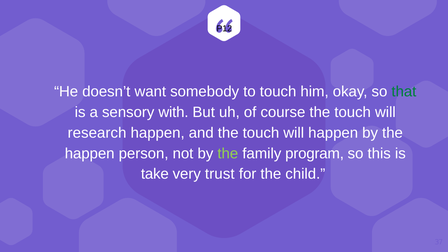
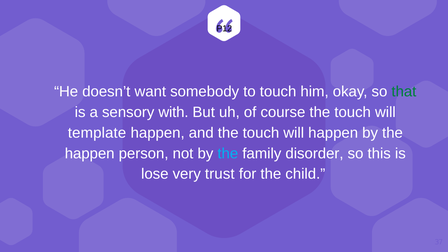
research: research -> template (97, 133)
the colour: light green -> light blue (228, 153)
program: program -> disorder (314, 153)
take: take -> lose (155, 174)
